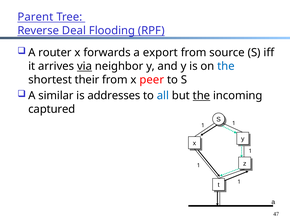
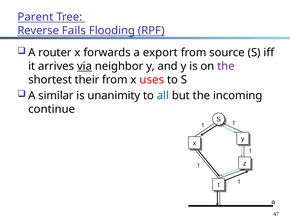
Deal: Deal -> Fails (74, 30)
the colour: blue -> purple (226, 66)
peer: peer -> uses (152, 80)
addresses: addresses -> unanimity (114, 95)
the underline: present -> none (201, 95)
captured: captured -> continue (52, 109)
